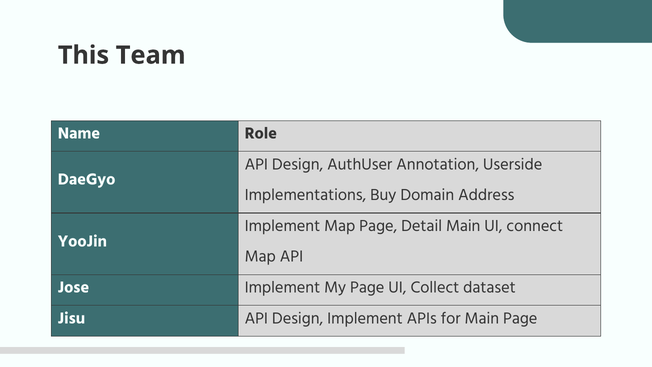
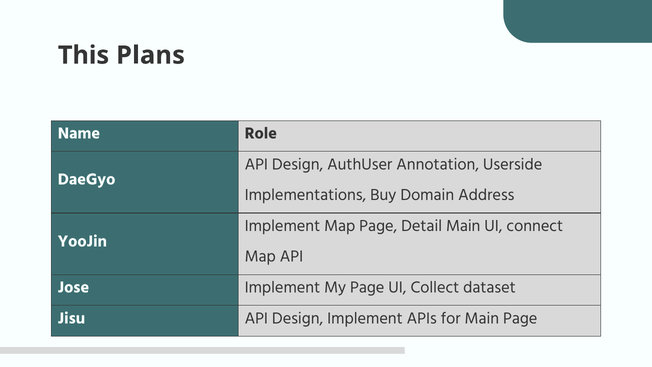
Team: Team -> Plans (151, 55)
